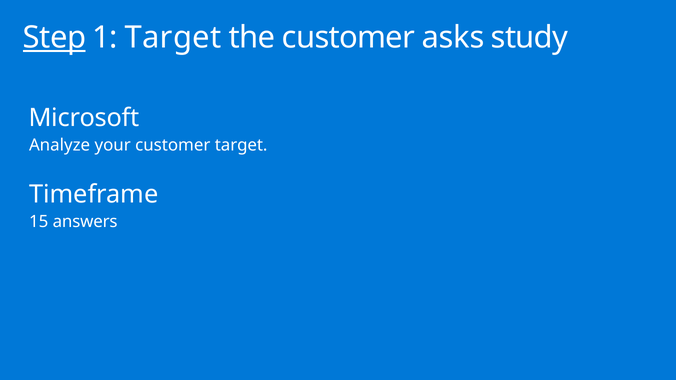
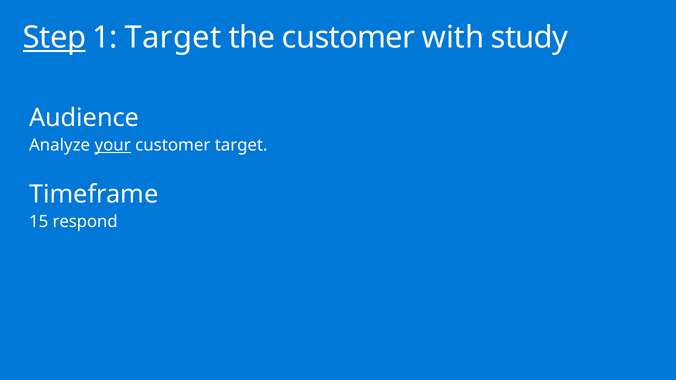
asks: asks -> with (453, 38)
Microsoft: Microsoft -> Audience (84, 118)
your underline: none -> present (113, 145)
answers: answers -> respond (85, 222)
